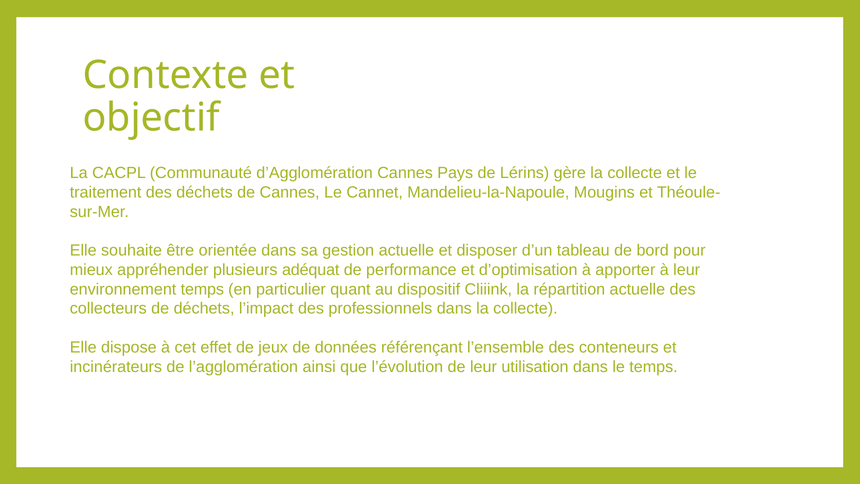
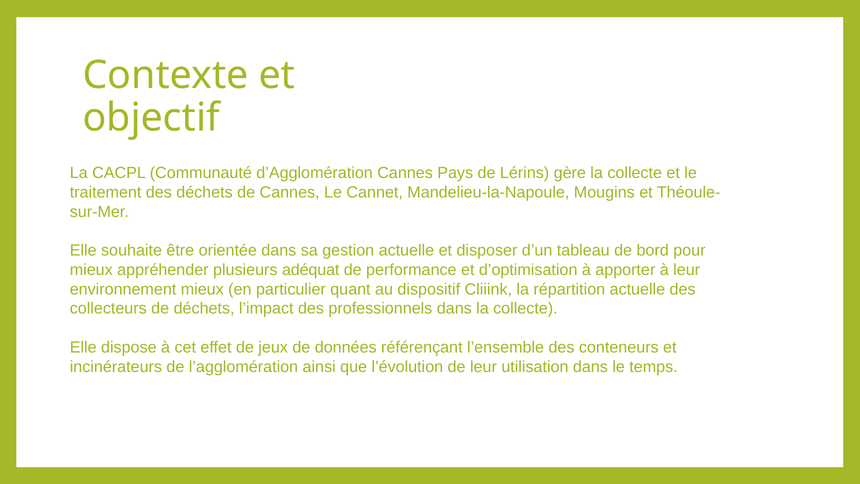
environnement temps: temps -> mieux (202, 289)
